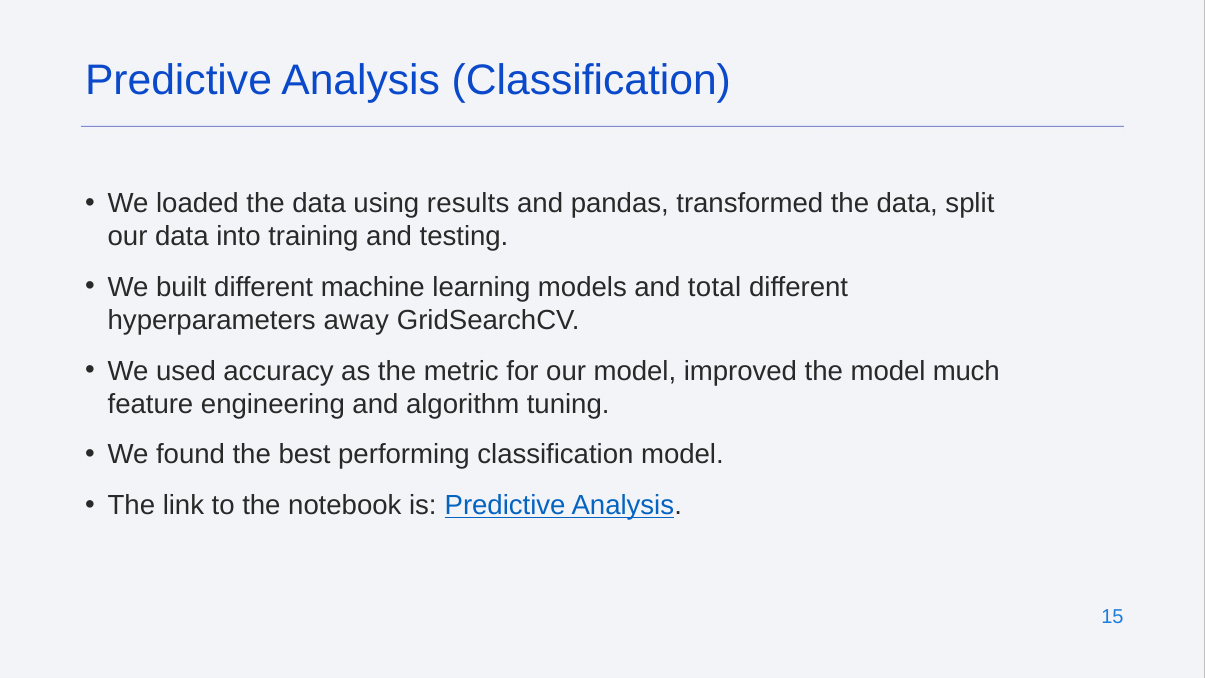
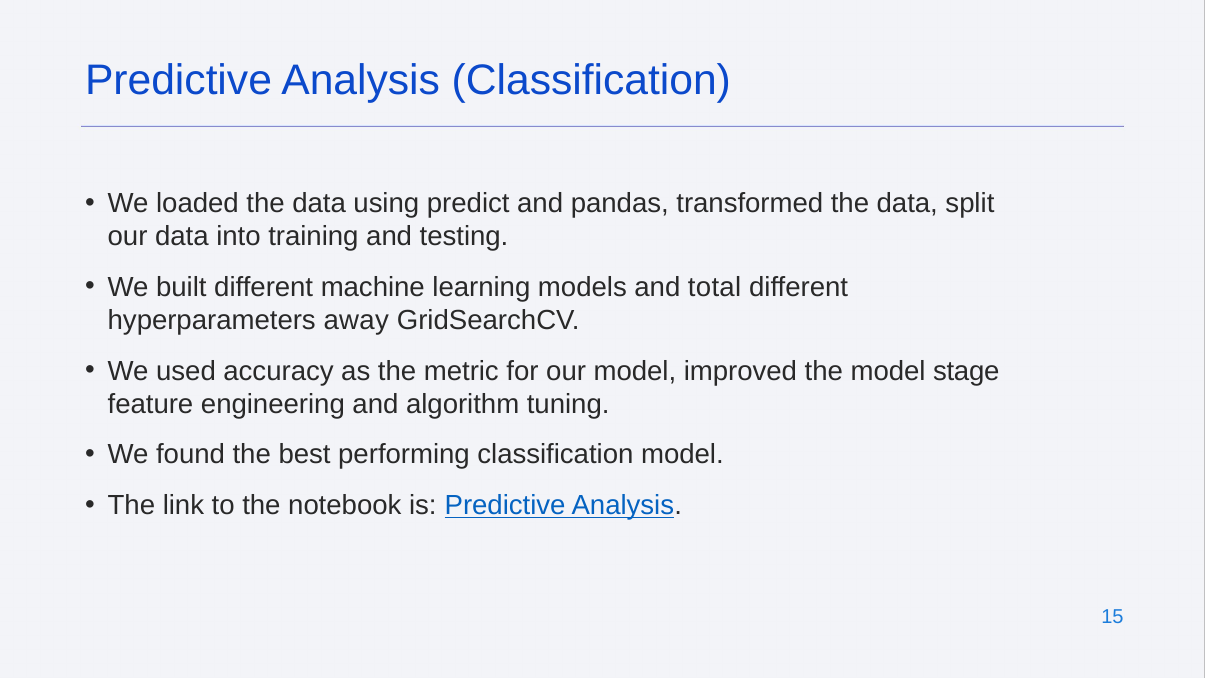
results: results -> predict (468, 203)
much: much -> stage (966, 371)
